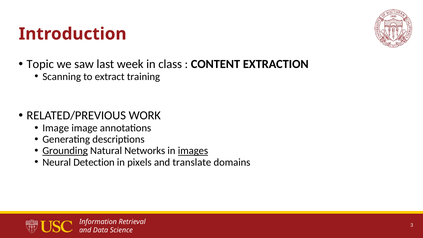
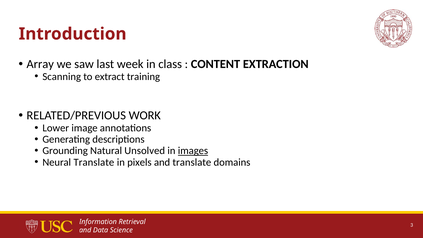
Topic: Topic -> Array (40, 64)
Image: Image -> Lower (56, 128)
Grounding underline: present -> none (65, 151)
Networks: Networks -> Unsolved (145, 151)
Neural Detection: Detection -> Translate (94, 162)
